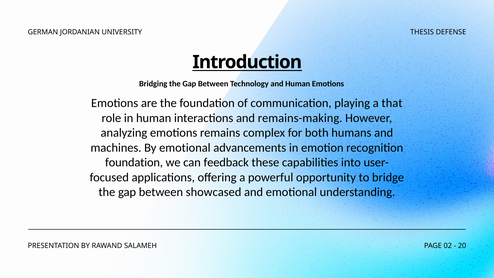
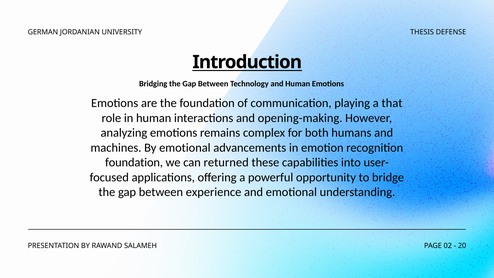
remains-making: remains-making -> opening-making (300, 118)
feedback: feedback -> returned (226, 162)
showcased: showcased -> experience (214, 192)
